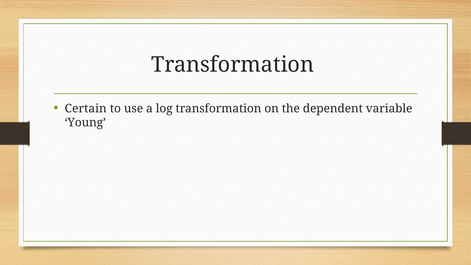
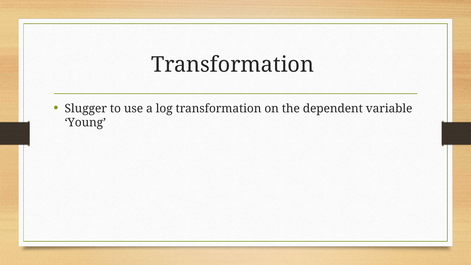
Certain: Certain -> Slugger (86, 108)
